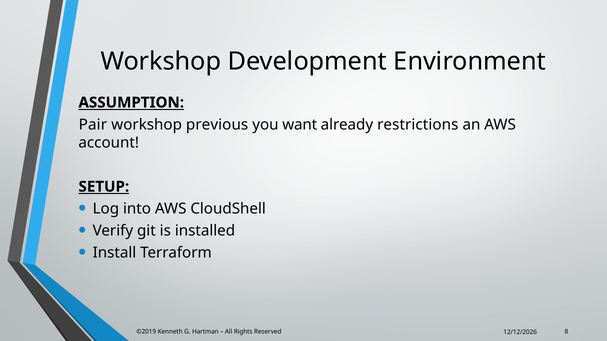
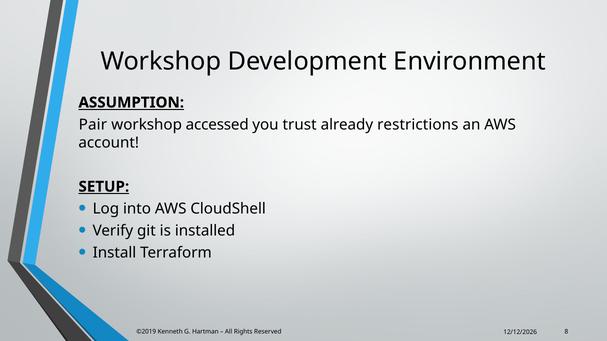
previous: previous -> accessed (217, 125)
want: want -> trust (300, 125)
